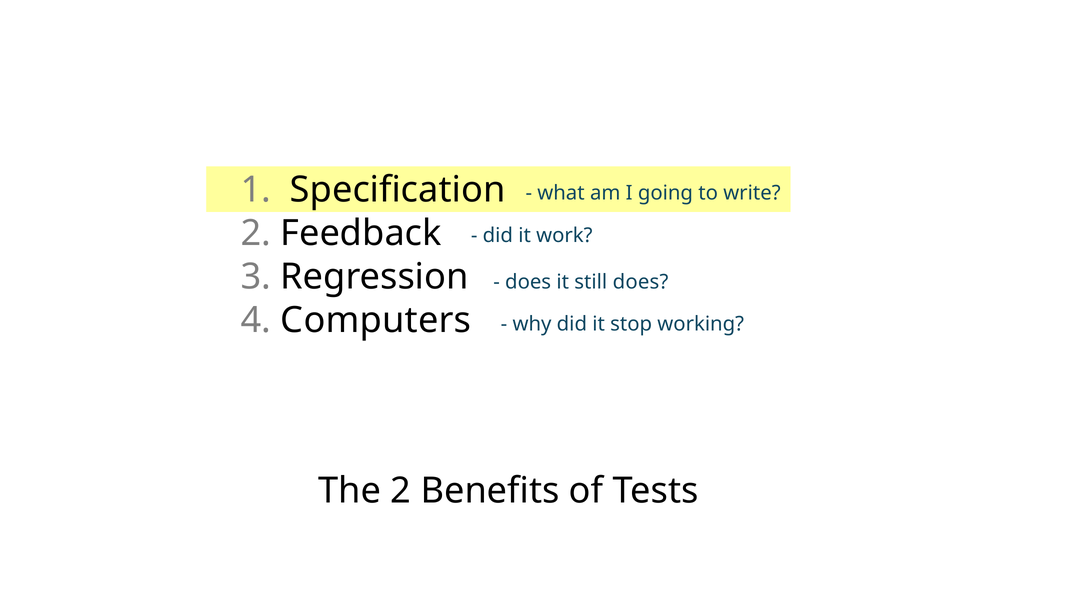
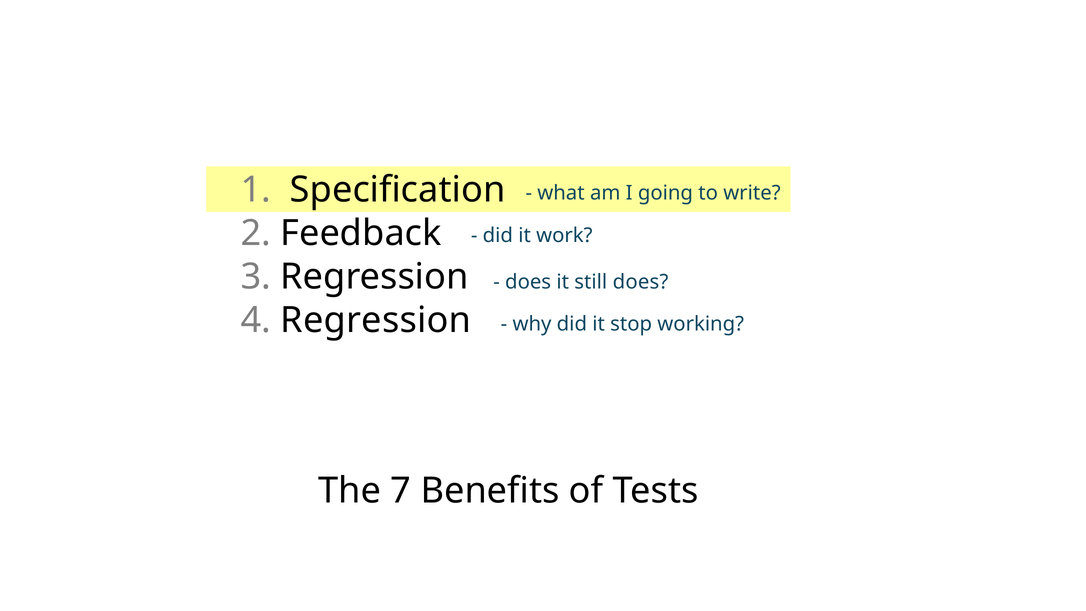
4 Computers: Computers -> Regression (376, 320)
The 2: 2 -> 7 (401, 491)
